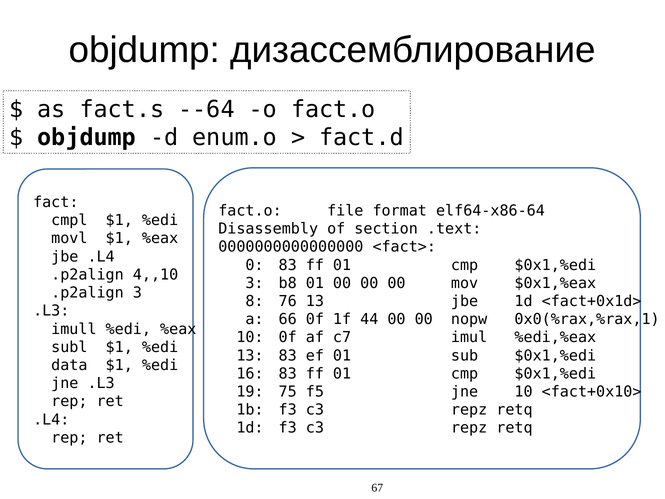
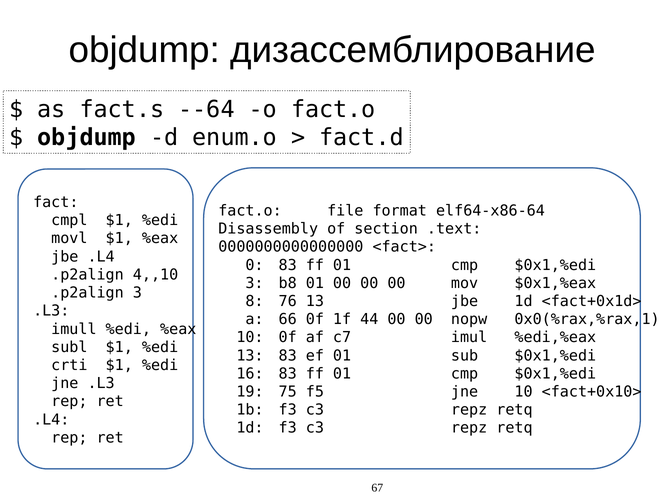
data: data -> crti (69, 365)
